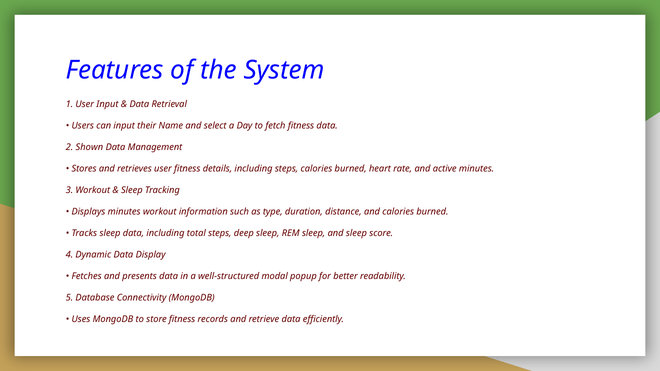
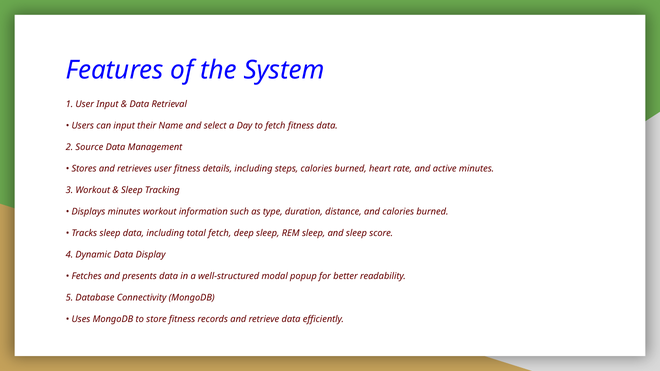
Shown: Shown -> Source (89, 147)
total steps: steps -> fetch (220, 233)
